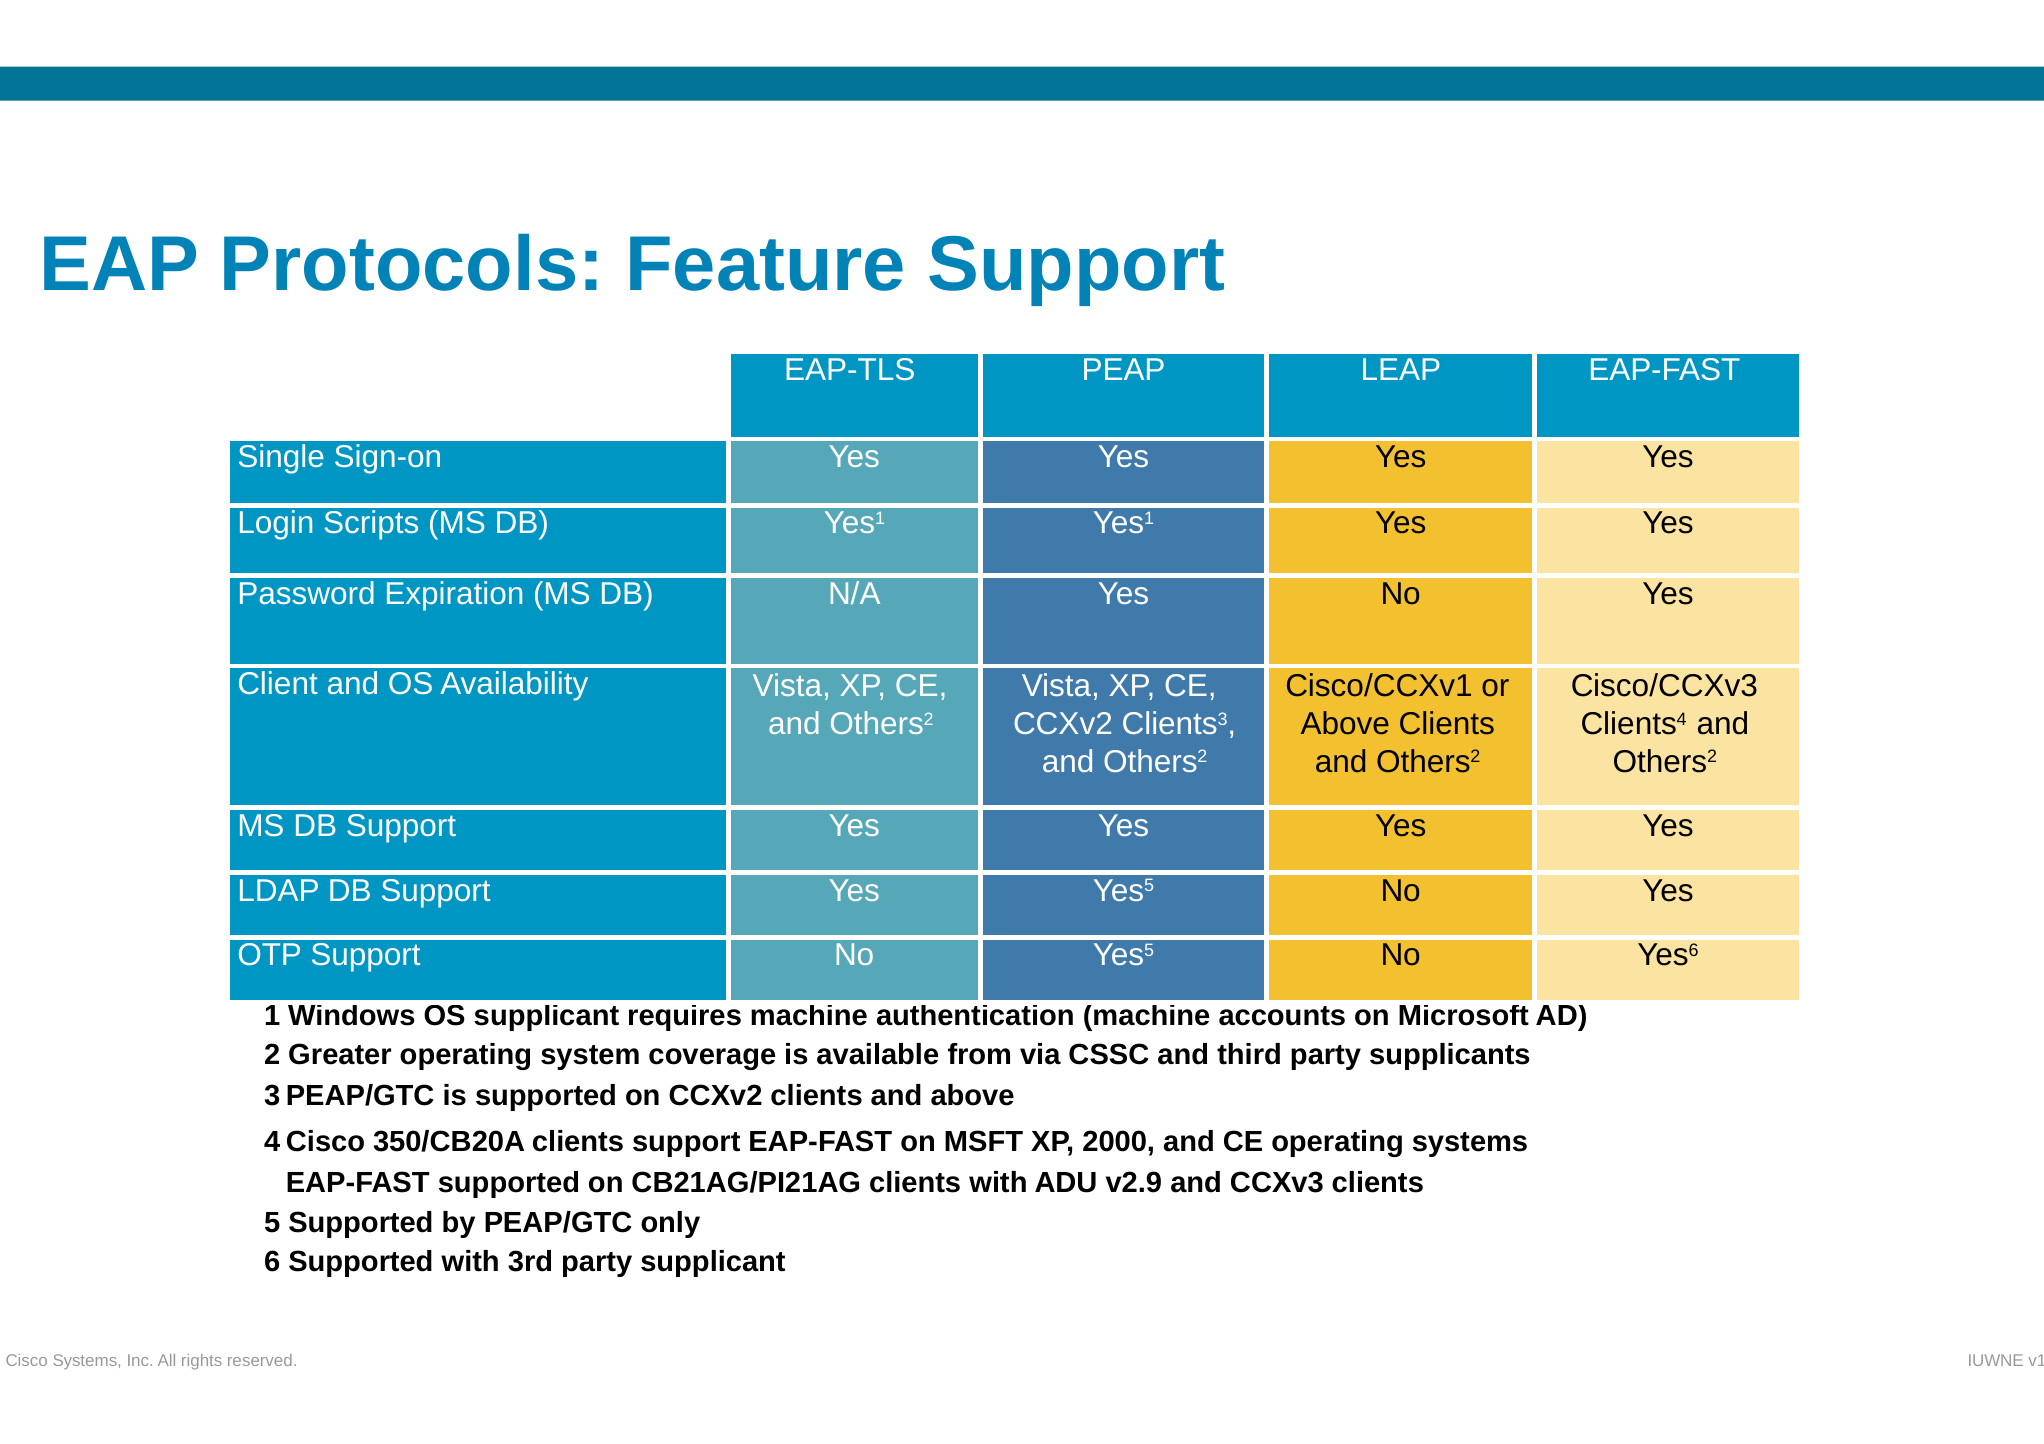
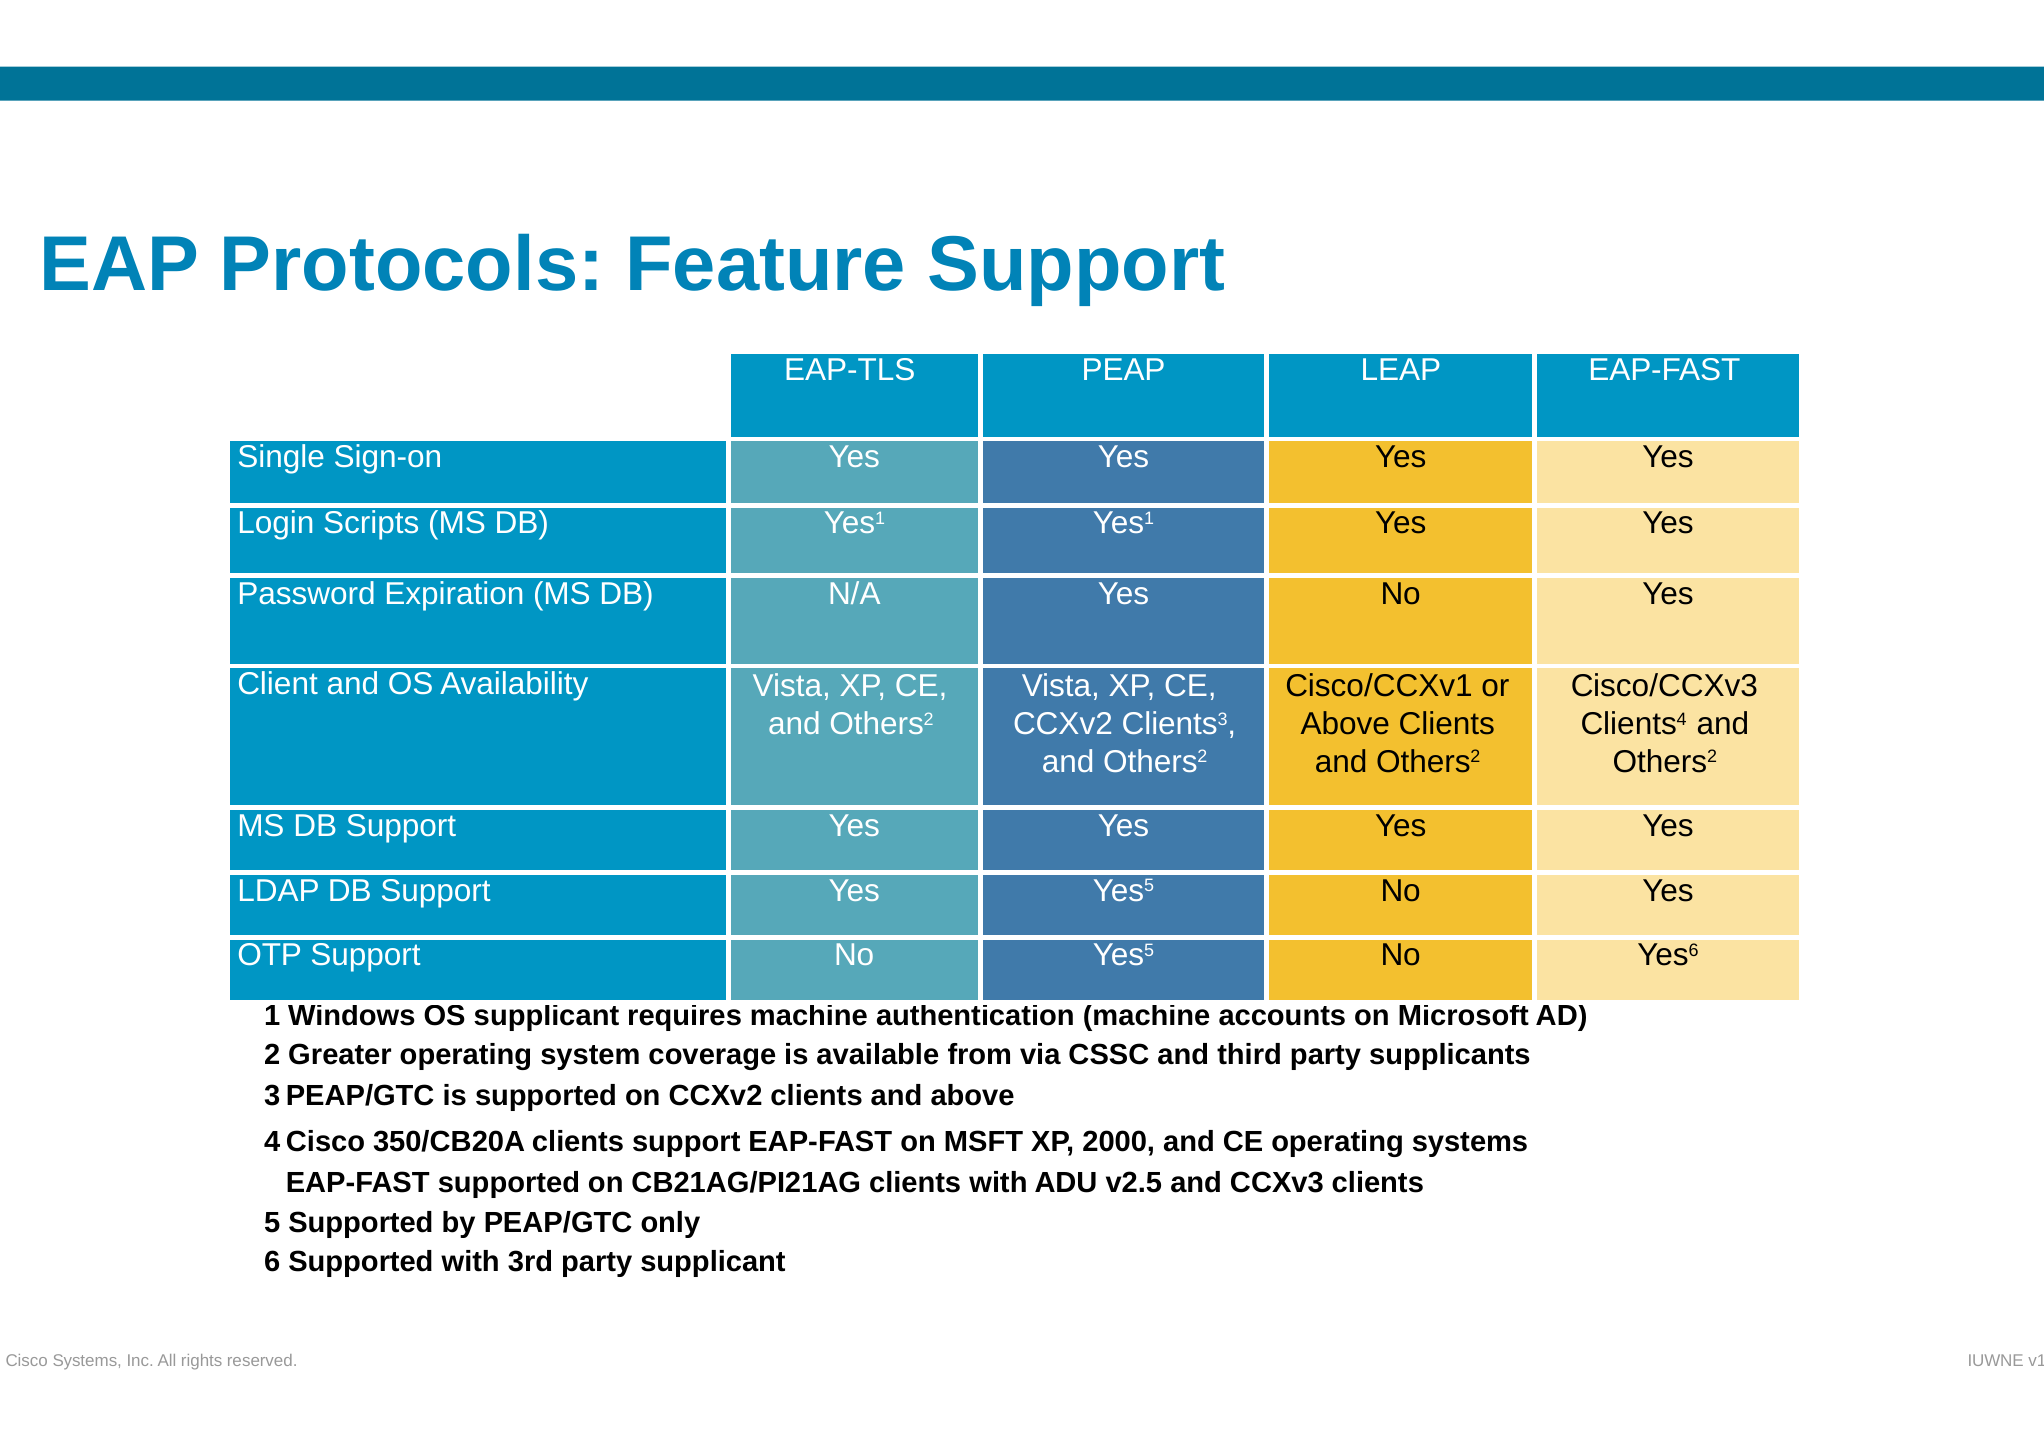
v2.9: v2.9 -> v2.5 (1134, 1183)
